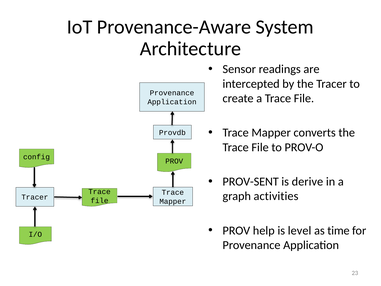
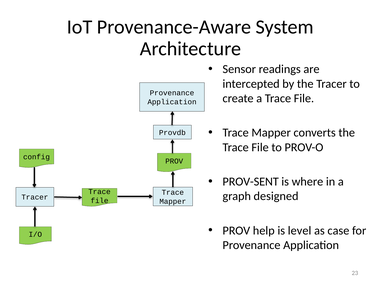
derive: derive -> where (307, 181)
activities: activities -> designed (276, 196)
time: time -> case (338, 230)
